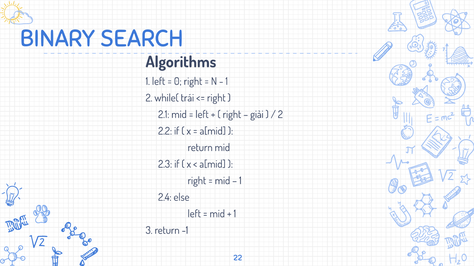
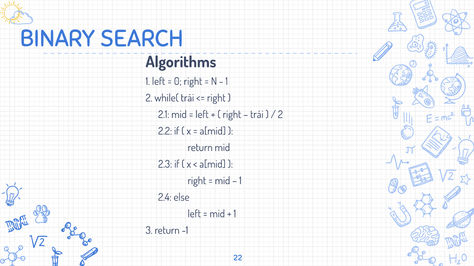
giải: giải -> trái (257, 115)
